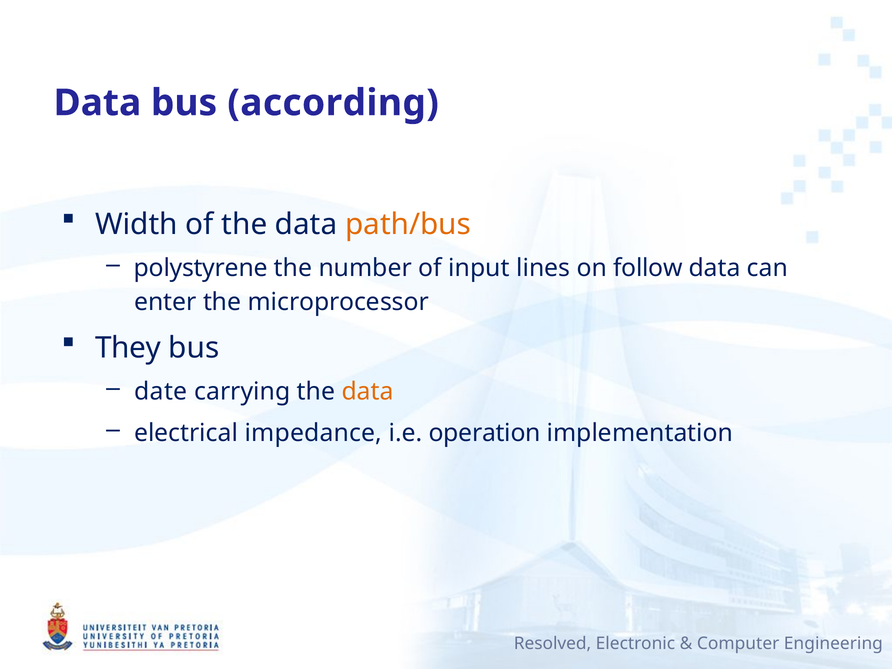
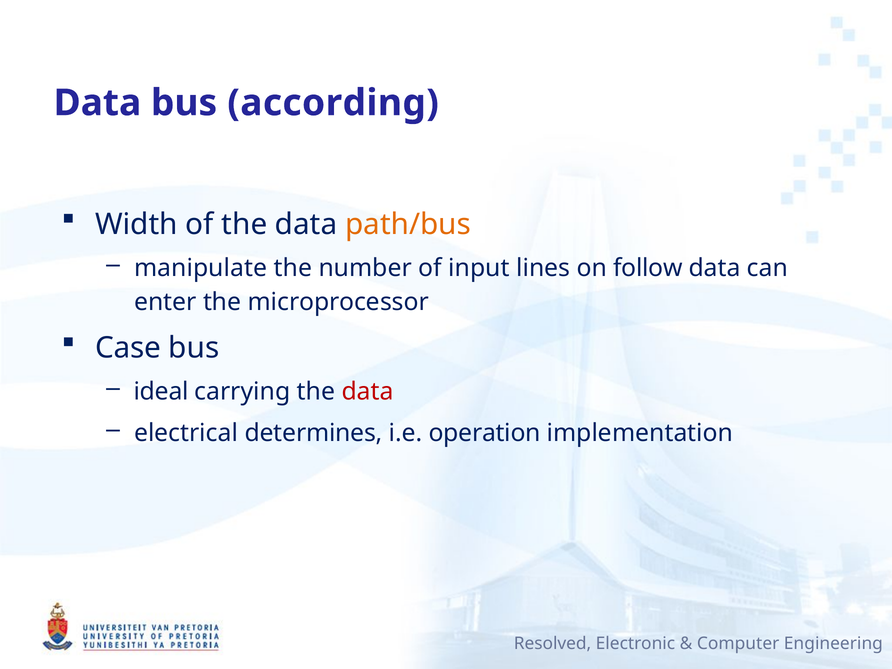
polystyrene: polystyrene -> manipulate (201, 268)
They: They -> Case (128, 348)
date: date -> ideal (161, 392)
data colour: orange -> red (368, 392)
impedance: impedance -> determines (314, 433)
